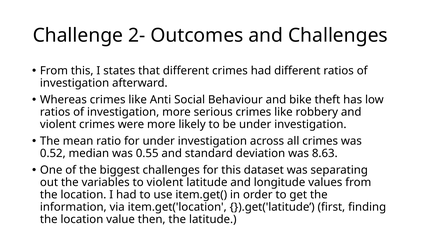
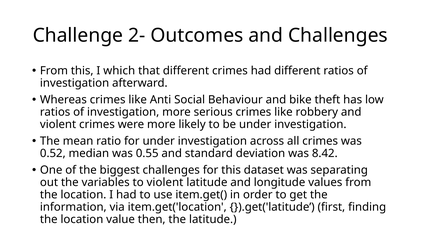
states: states -> which (119, 71)
8.63: 8.63 -> 8.42 (325, 153)
